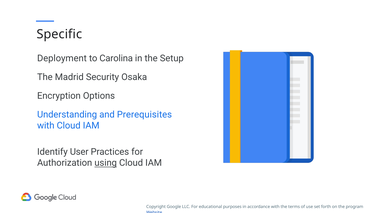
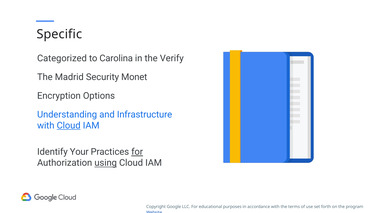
Deployment: Deployment -> Categorized (62, 58)
Setup: Setup -> Verify (172, 58)
Osaka: Osaka -> Monet (134, 77)
Prerequisites: Prerequisites -> Infrastructure (145, 115)
Cloud underline: none -> present (69, 126)
User: User -> Your (79, 152)
for underline: none -> present (137, 152)
